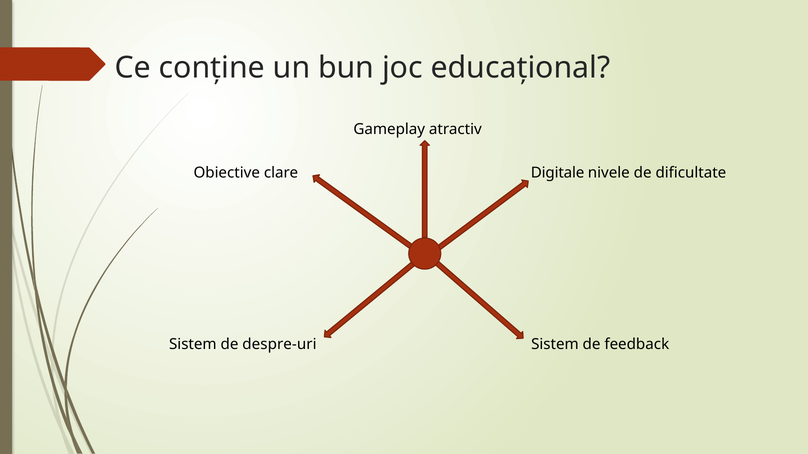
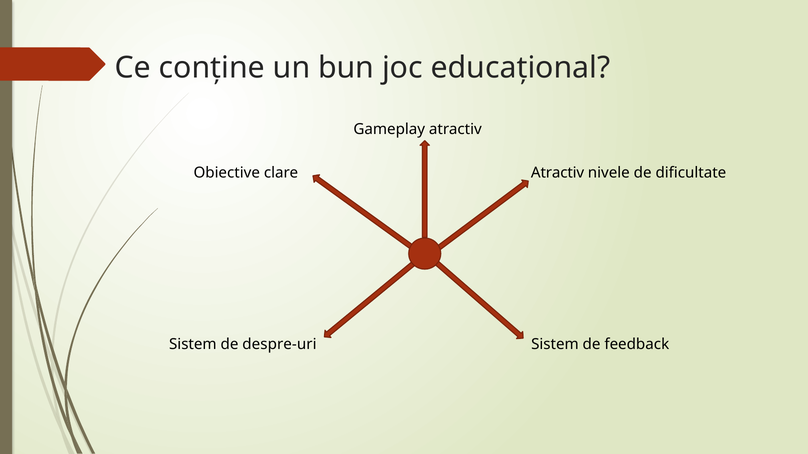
Digitale: Digitale -> Atractiv (558, 173)
